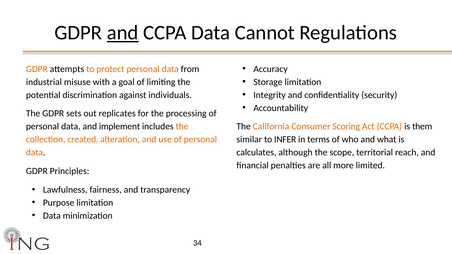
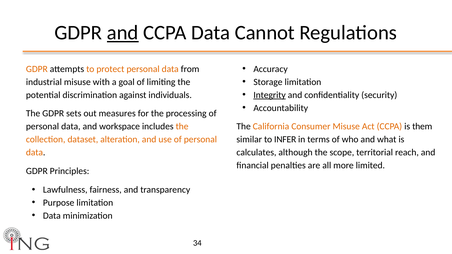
Integrity underline: none -> present (270, 95)
replicates: replicates -> measures (117, 114)
implement: implement -> workspace (120, 127)
Consumer Scoring: Scoring -> Misuse (346, 127)
created: created -> dataset (83, 140)
